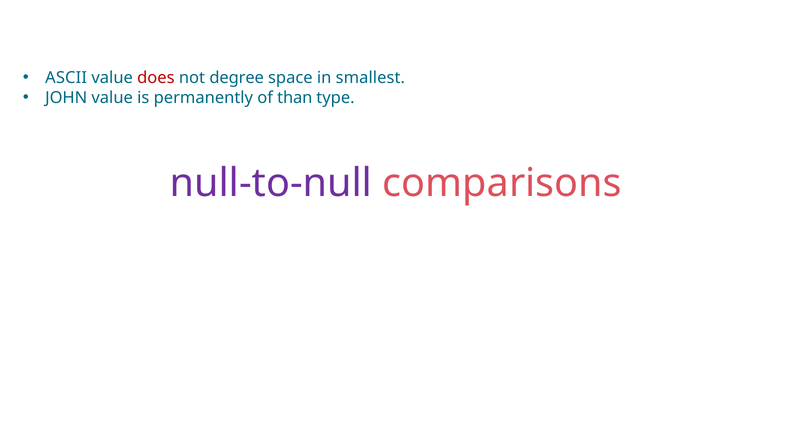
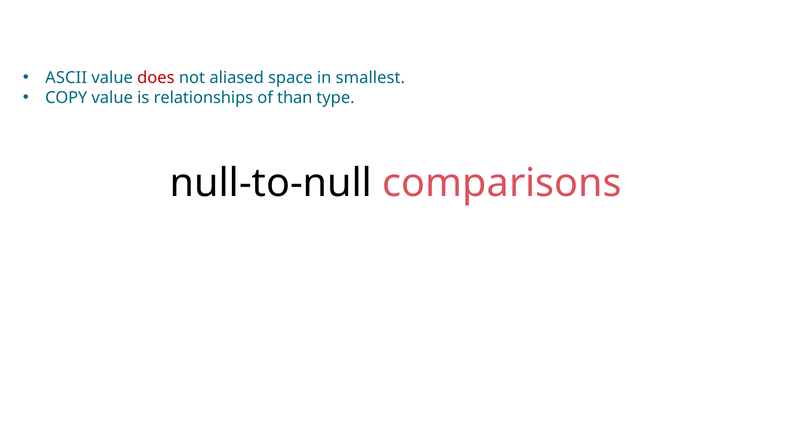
degree: degree -> aliased (237, 78)
JOHN: JOHN -> COPY (66, 97)
permanently: permanently -> relationships (203, 97)
null-to-null colour: purple -> black (271, 183)
